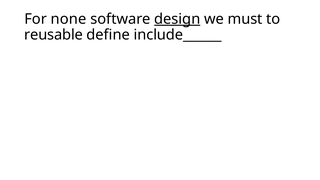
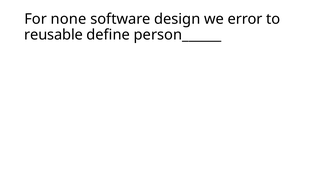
design underline: present -> none (177, 19)
must: must -> error (245, 19)
include______: include______ -> person______ (178, 35)
